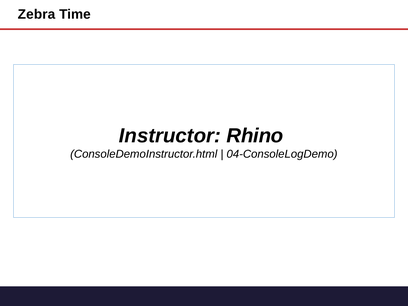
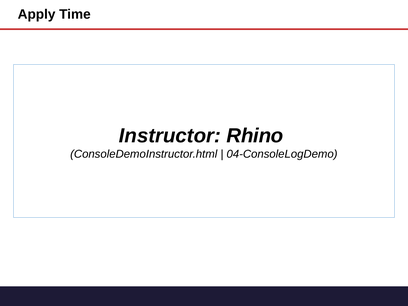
Zebra: Zebra -> Apply (37, 14)
